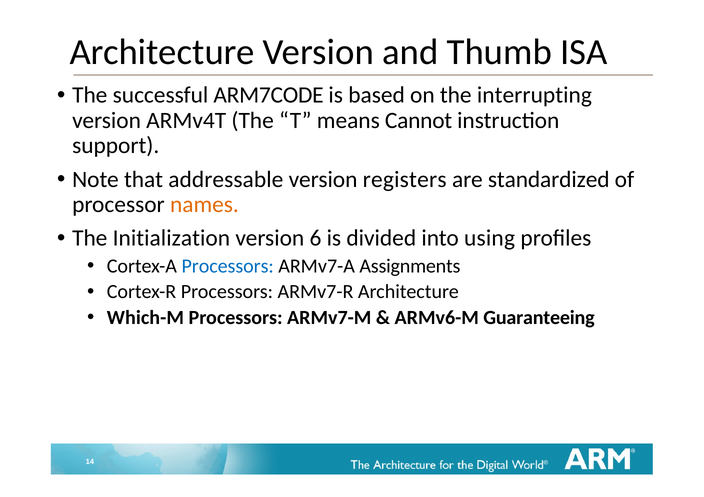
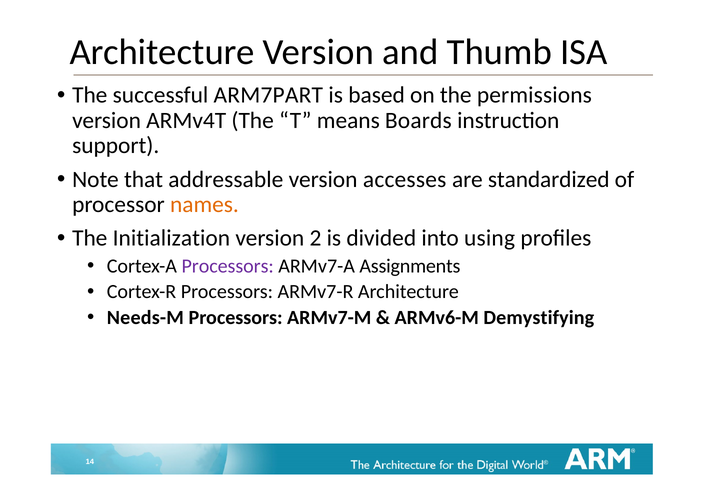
ARM7CODE: ARM7CODE -> ARM7PART (268, 95)
interrupting: interrupting -> permissions (534, 95)
Cannot: Cannot -> Boards (418, 121)
registers: registers -> accesses (405, 180)
6: 6 -> 2 (315, 238)
Processors colour: blue -> purple (228, 266)
Which-M: Which-M -> Needs-M (145, 318)
Guaranteeing: Guaranteeing -> Demystifying (539, 318)
